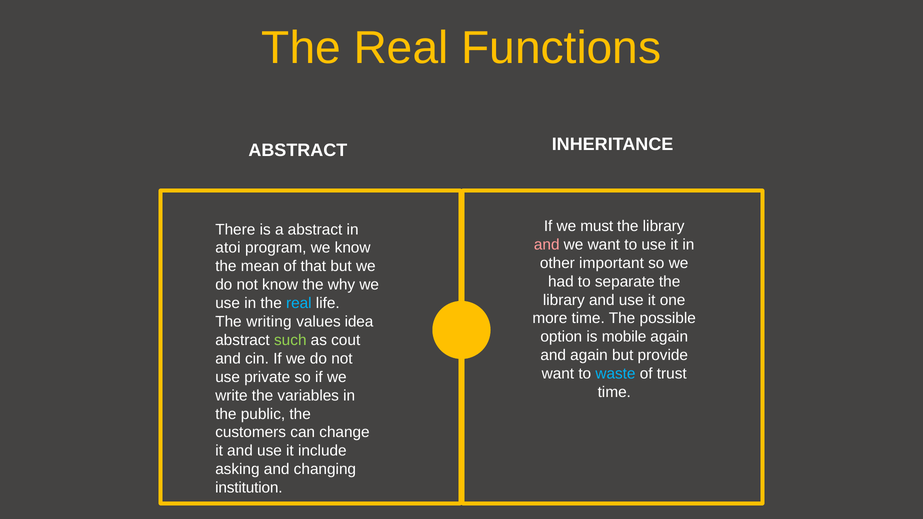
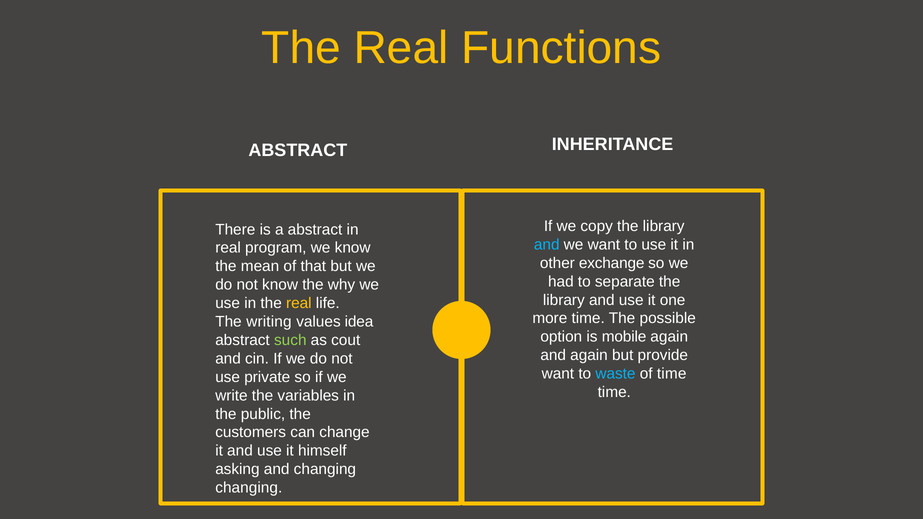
must: must -> copy (597, 226)
and colour: pink -> light blue (547, 245)
atoi: atoi -> real (228, 248)
important: important -> exchange (612, 263)
real colour: light blue -> yellow (299, 303)
of trust: trust -> time (672, 374)
include: include -> himself (322, 451)
institution: institution -> changing (249, 488)
